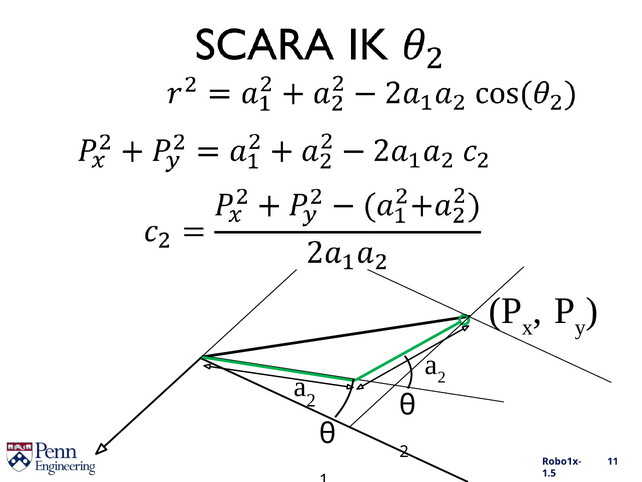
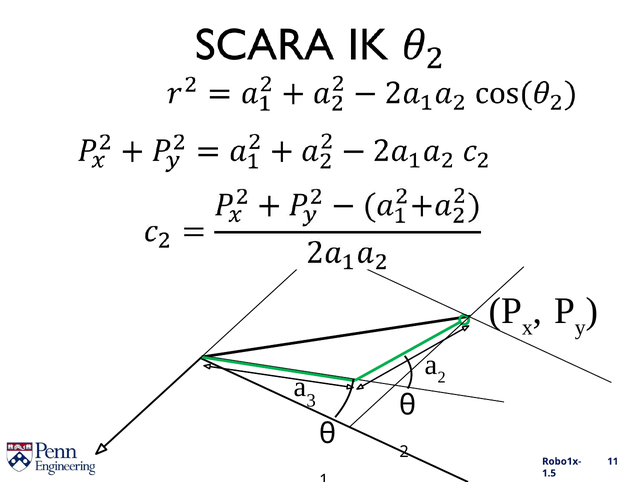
2: 2 -> 3 (311, 400)
